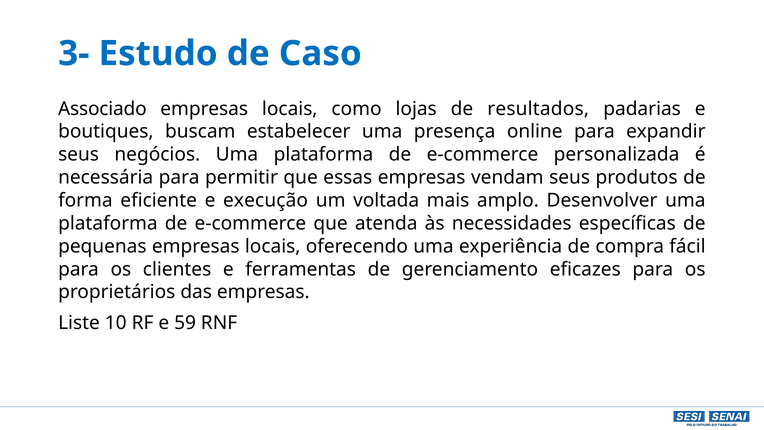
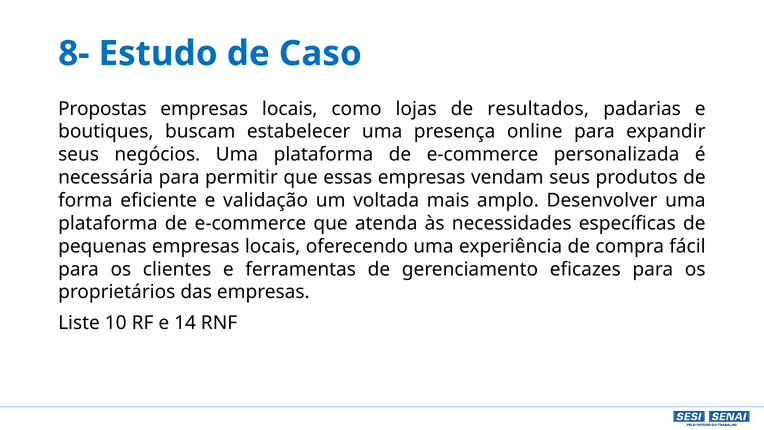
3-: 3- -> 8- (74, 54)
Associado: Associado -> Propostas (102, 109)
execução: execução -> validação (266, 200)
59: 59 -> 14 (185, 323)
